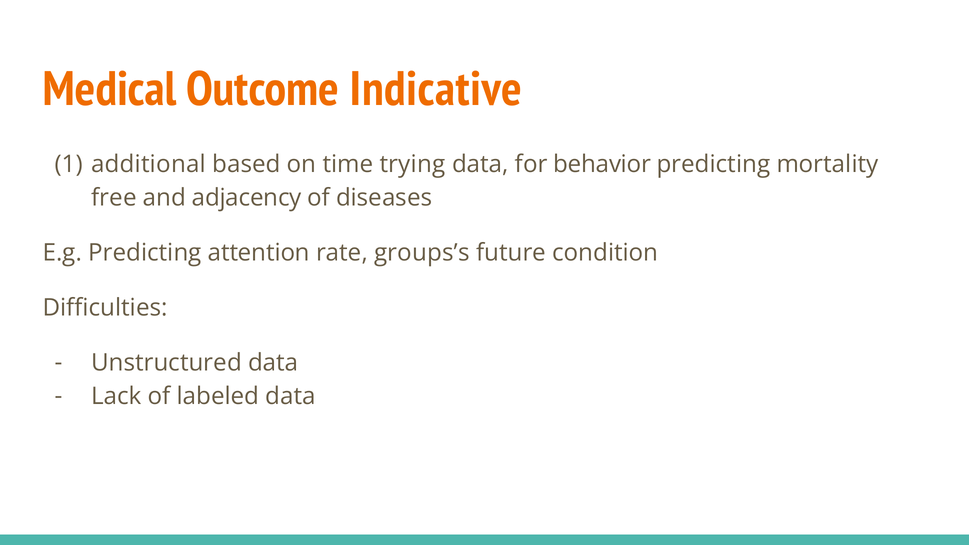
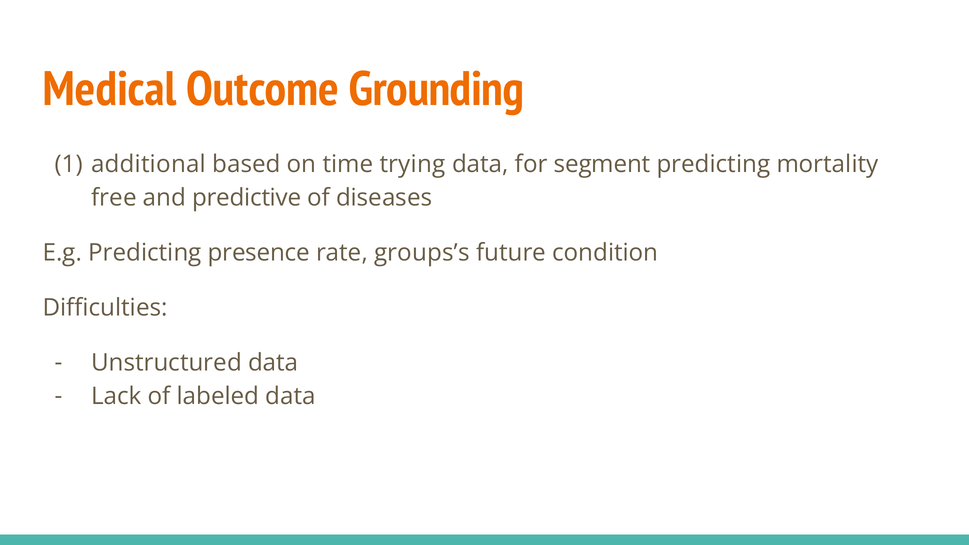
Indicative: Indicative -> Grounding (437, 89)
behavior: behavior -> segment (602, 164)
adjacency: adjacency -> predictive (247, 198)
attention: attention -> presence (259, 253)
